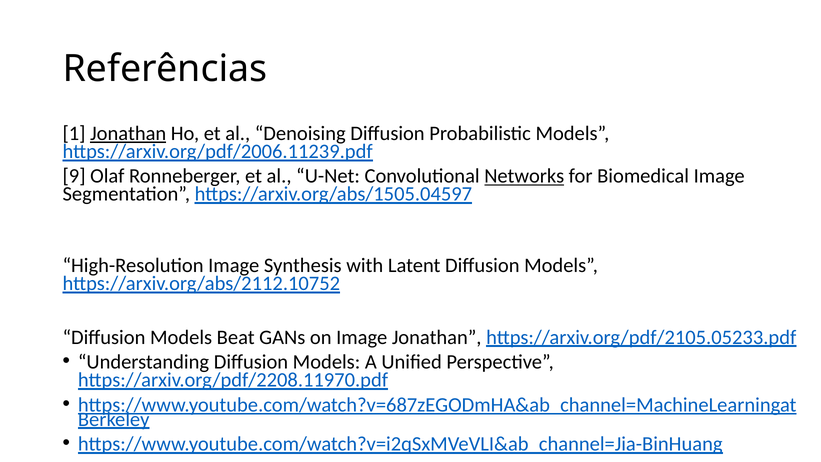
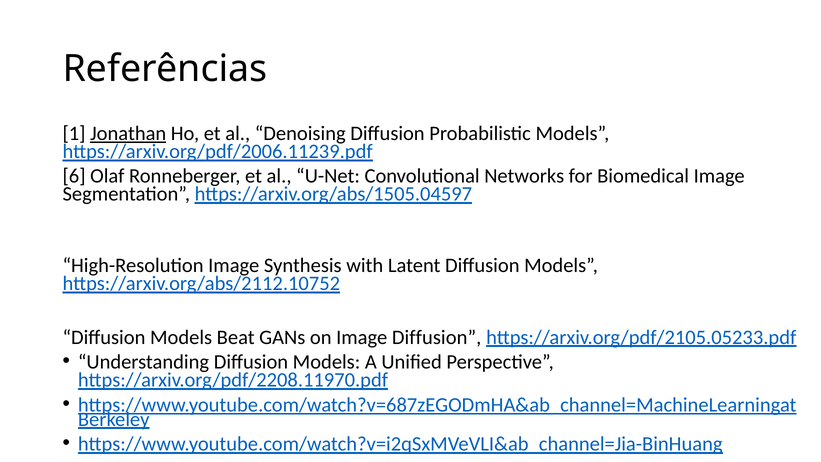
9: 9 -> 6 (74, 176)
Networks underline: present -> none (524, 176)
Image Jonathan: Jonathan -> Diffusion (437, 337)
